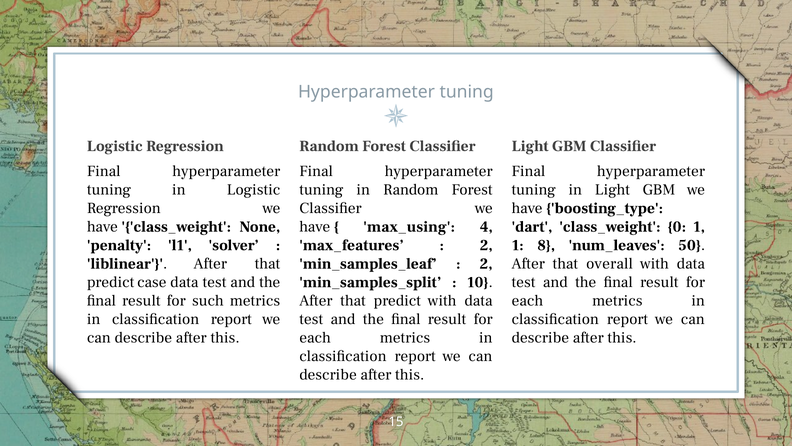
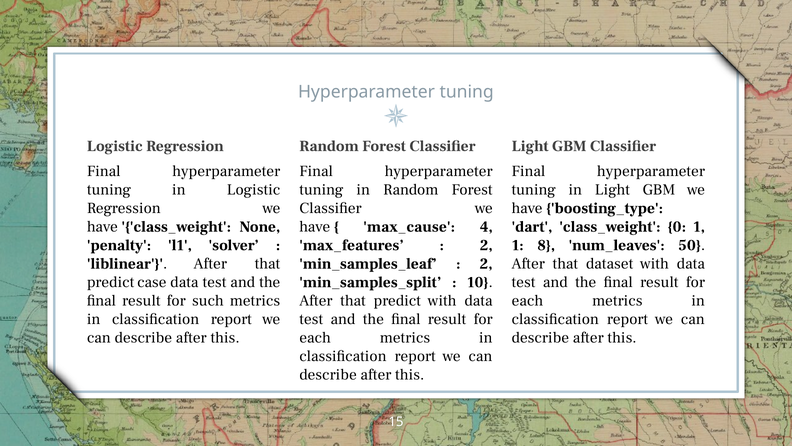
max_using: max_using -> max_cause (409, 226)
overall: overall -> dataset (610, 263)
